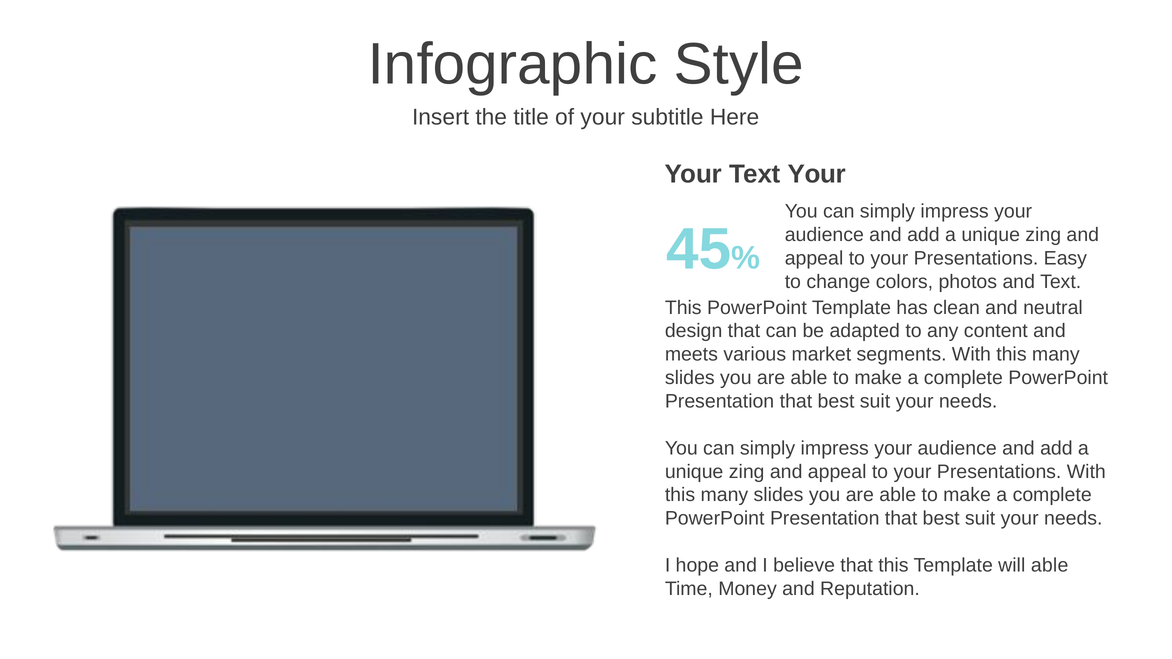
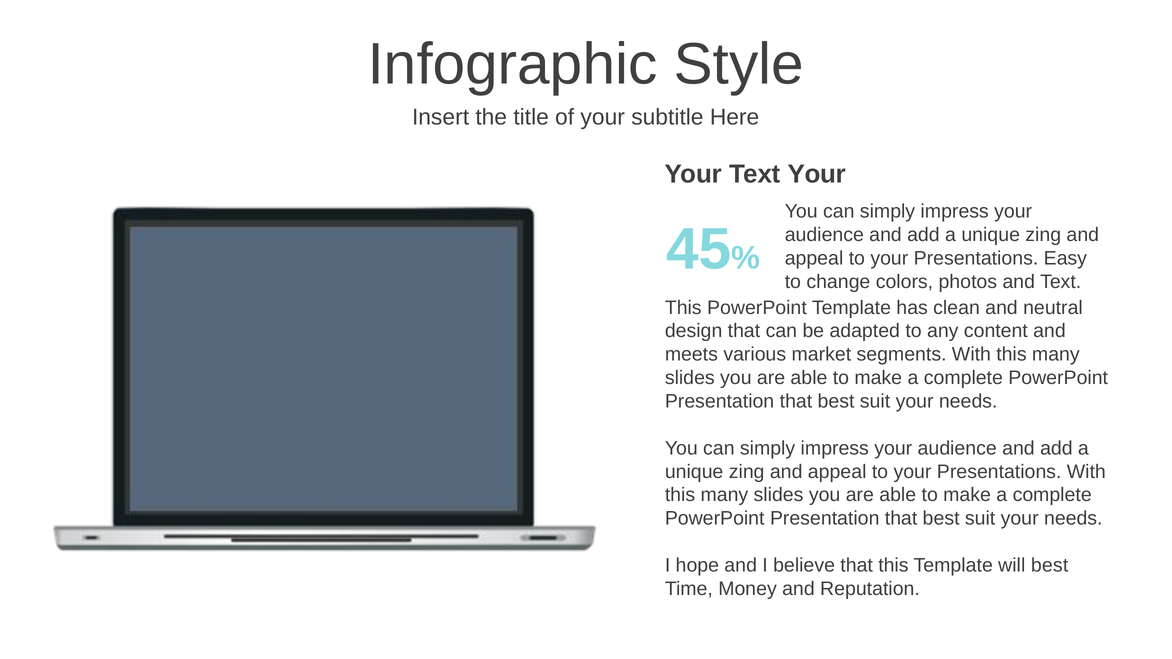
will able: able -> best (1050, 566)
